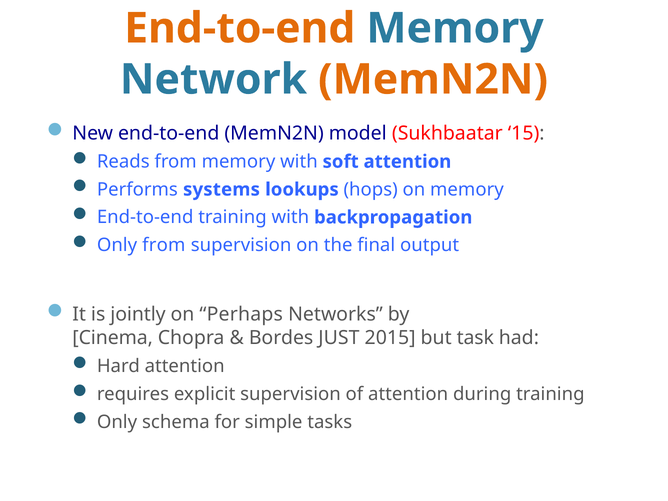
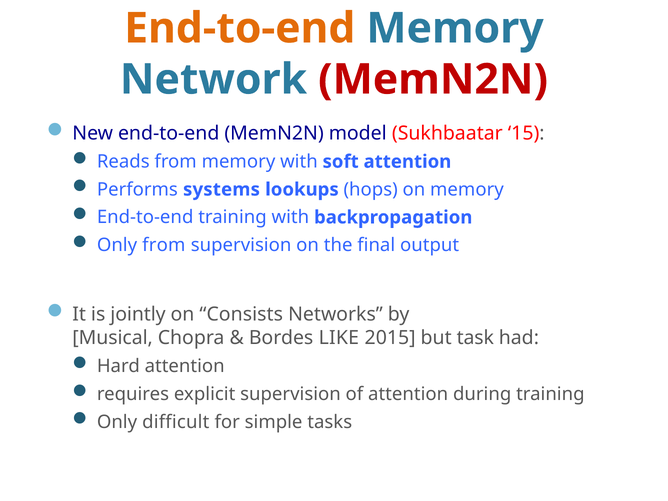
MemN2N colour: orange -> red (433, 80)
Perhaps: Perhaps -> Consists (241, 314)
Cinema: Cinema -> Musical (113, 338)
JUST: JUST -> LIKE (339, 338)
schema: schema -> difficult (176, 422)
